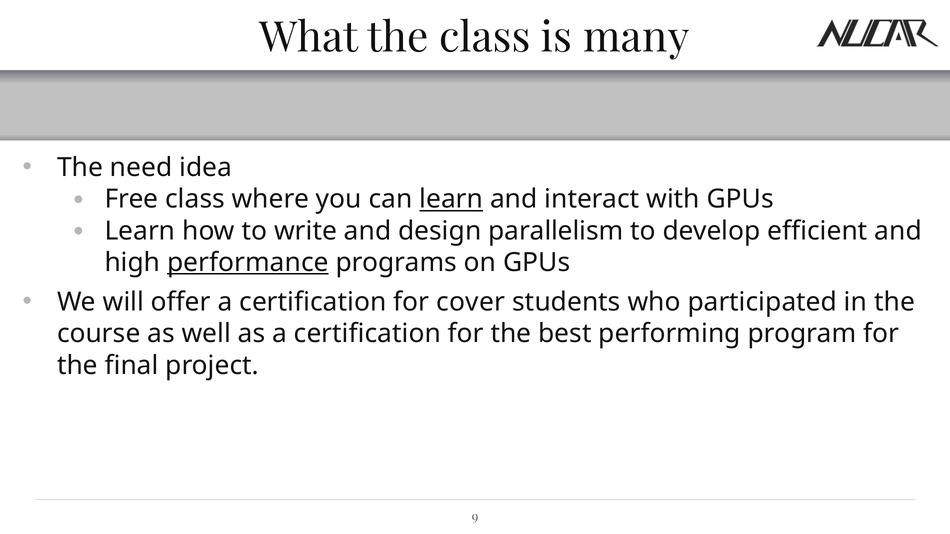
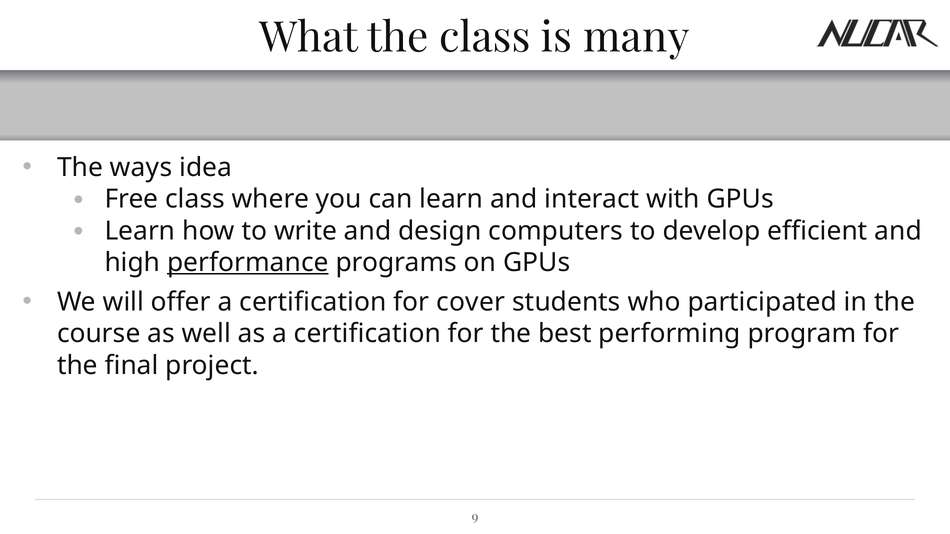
need: need -> ways (141, 168)
learn underline: present -> none (451, 199)
parallelism: parallelism -> computers (556, 231)
